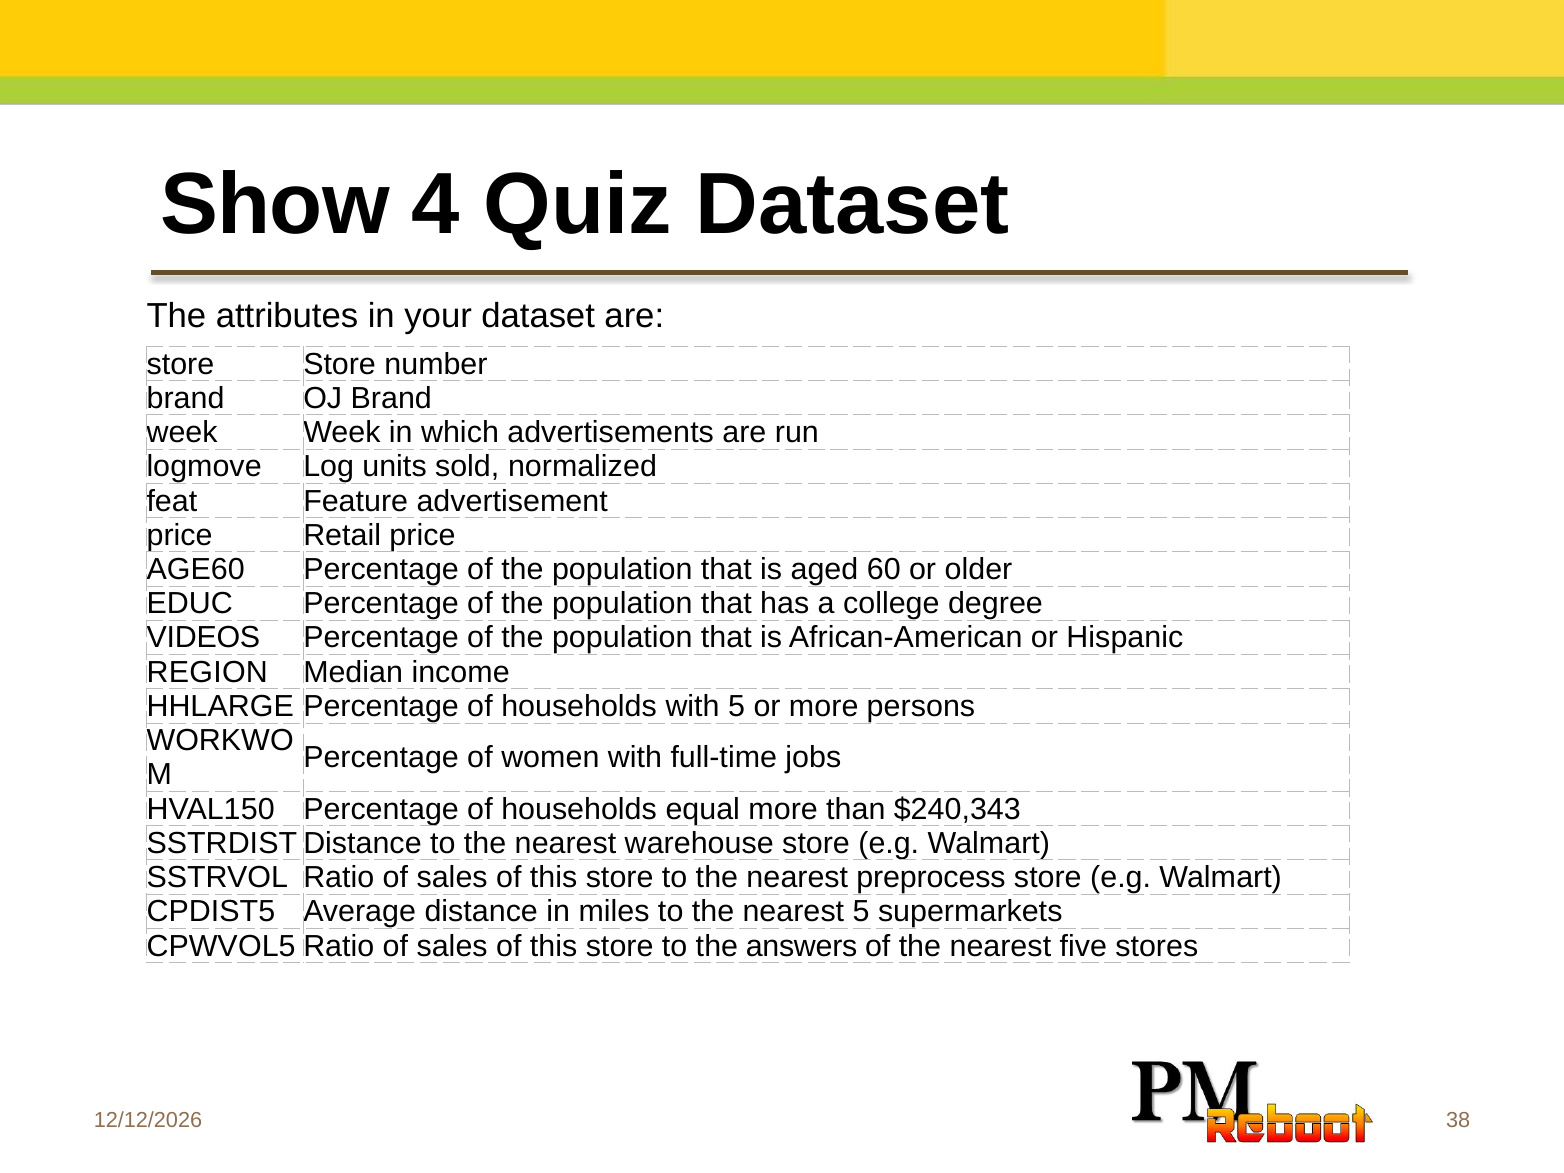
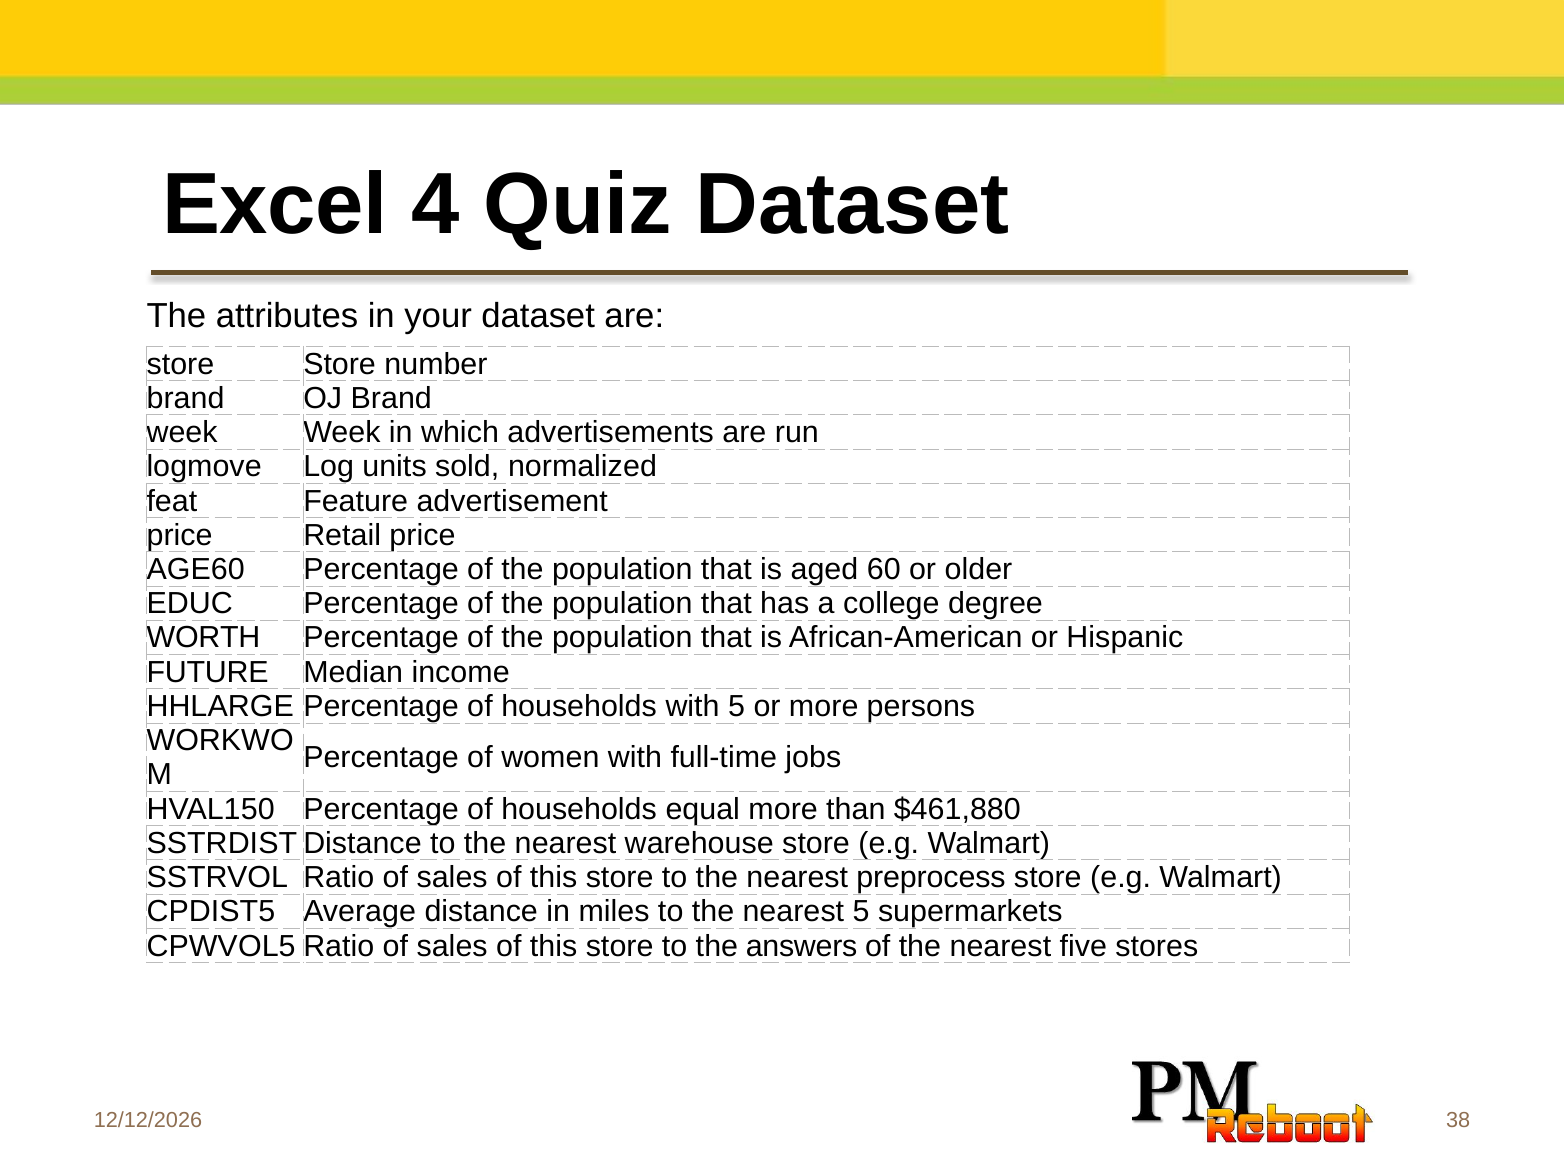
Show: Show -> Excel (275, 205)
VIDEOS: VIDEOS -> WORTH (203, 638)
REGION: REGION -> FUTURE (208, 672)
$240,343: $240,343 -> $461,880 (957, 809)
